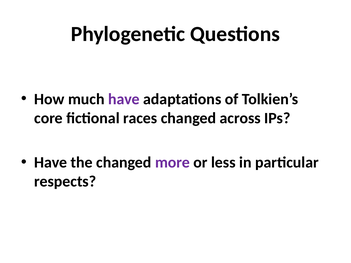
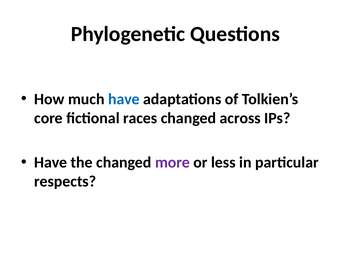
have colour: purple -> blue (124, 99)
